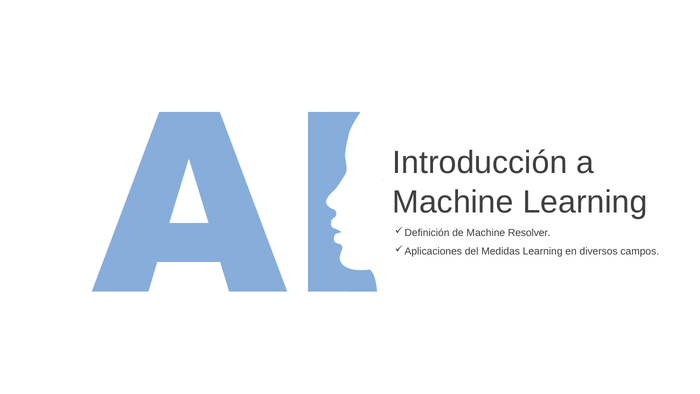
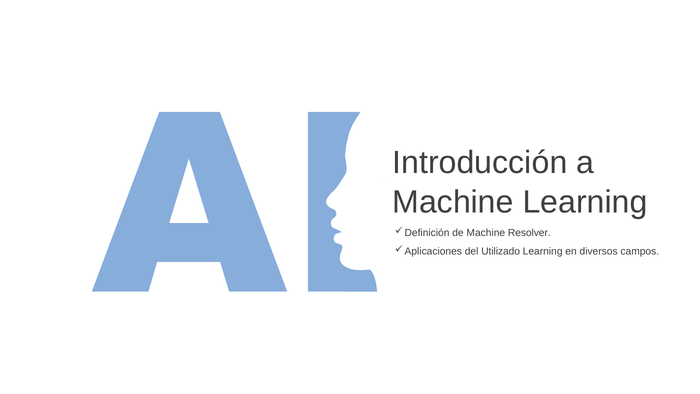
Medidas: Medidas -> Utilizado (501, 251)
